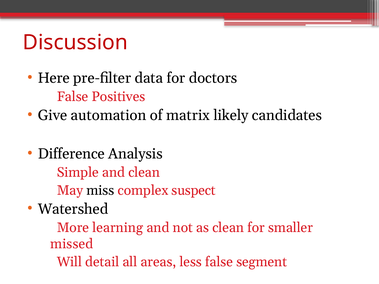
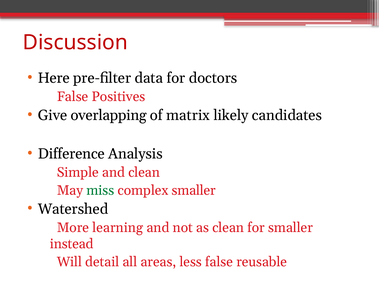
automation: automation -> overlapping (109, 115)
miss colour: black -> green (100, 190)
complex suspect: suspect -> smaller (194, 190)
missed: missed -> instead (72, 244)
segment: segment -> reusable (262, 262)
